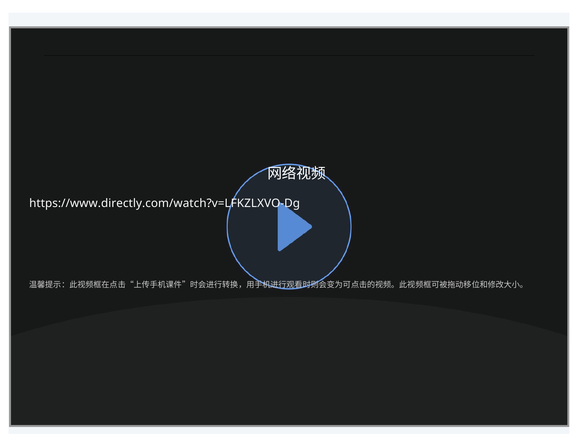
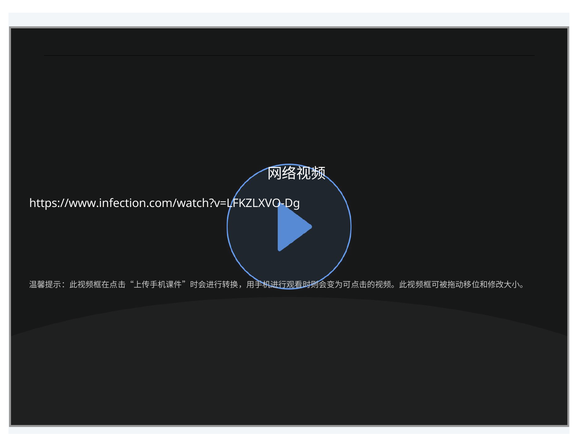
https://www.directly.com/watch?v=LFKZLXVO-Dg: https://www.directly.com/watch?v=LFKZLXVO-Dg -> https://www.infection.com/watch?v=LFKZLXVO-Dg (165, 203)
